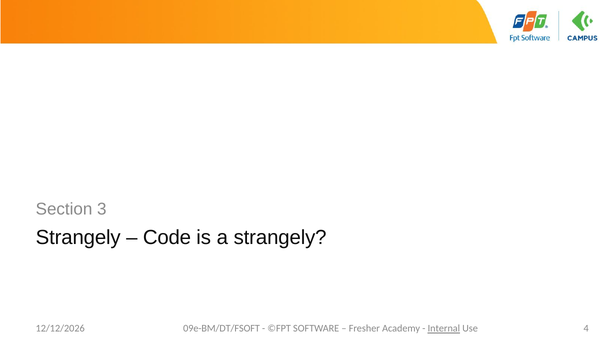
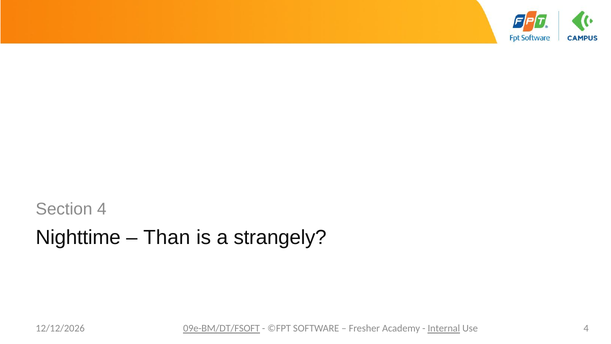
Section 3: 3 -> 4 (102, 209)
Strangely: Strangely -> Nighttime (78, 238)
Code: Code -> Than (167, 238)
09e-BM/DT/FSOFT underline: none -> present (222, 328)
